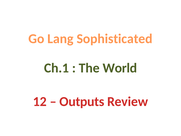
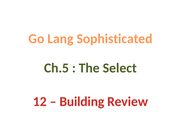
Ch.1: Ch.1 -> Ch.5 (57, 68)
World: World -> Select (120, 68)
Outputs: Outputs -> Building (82, 101)
